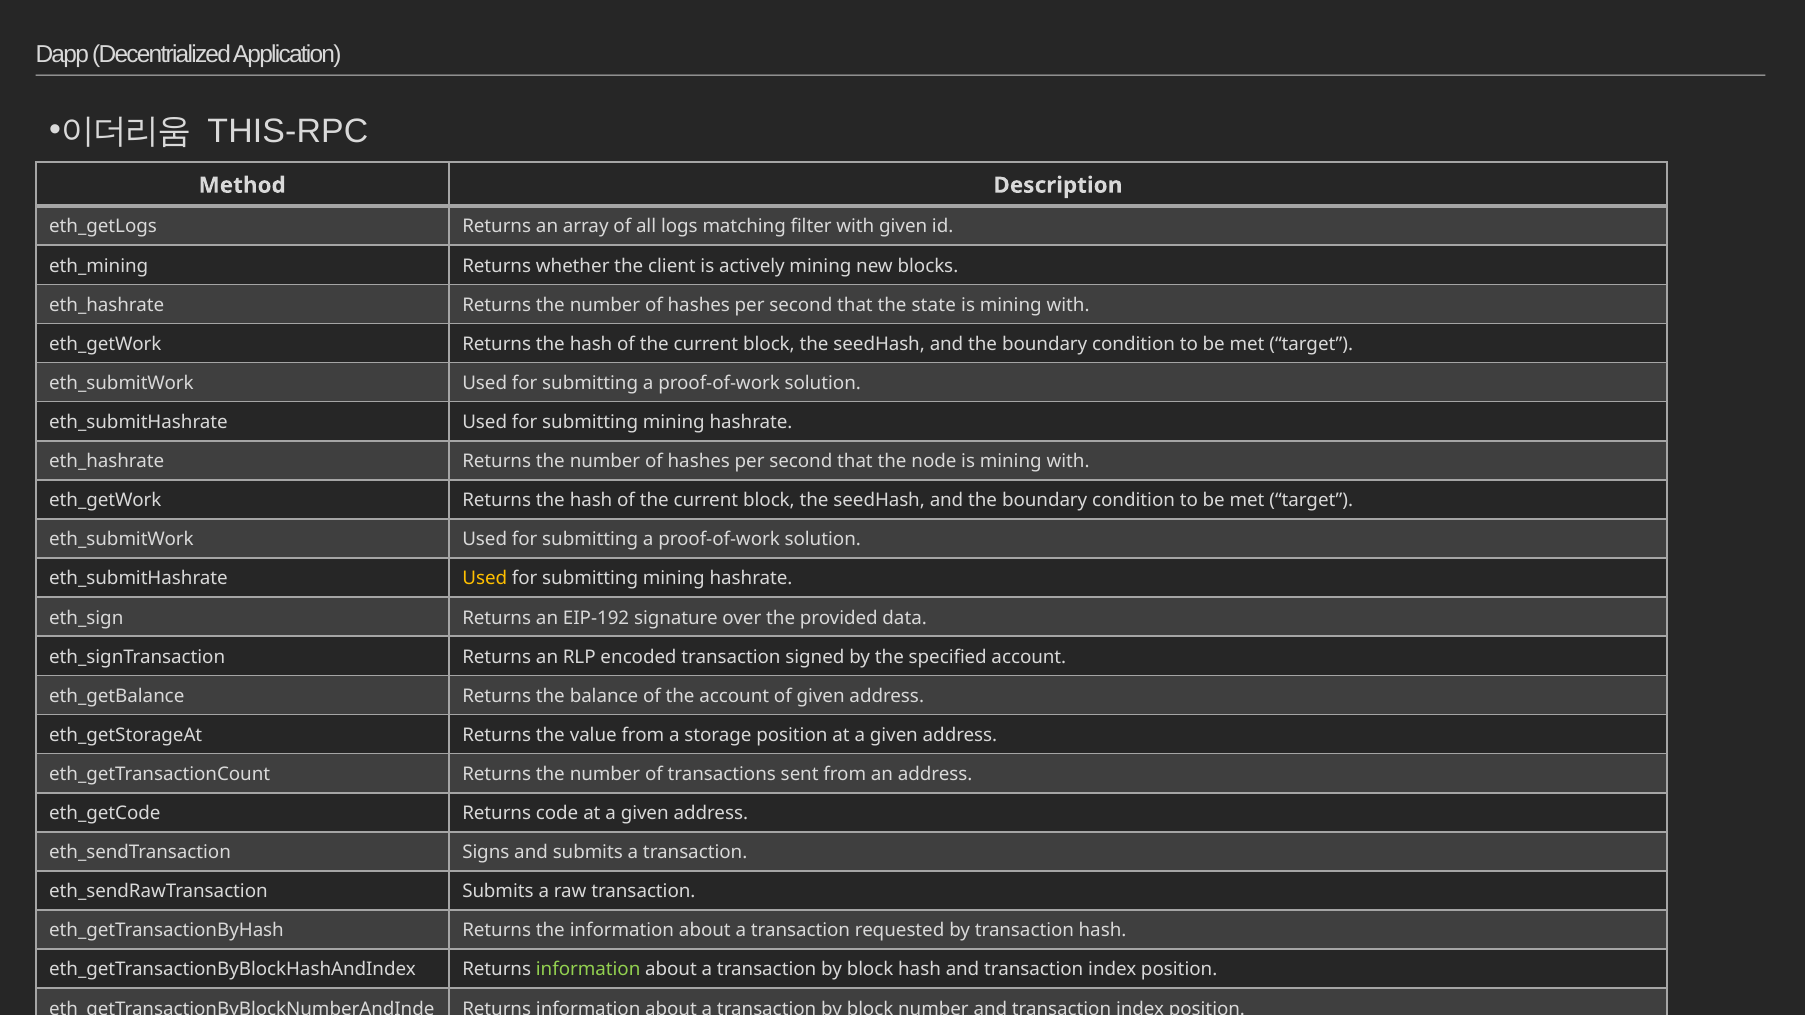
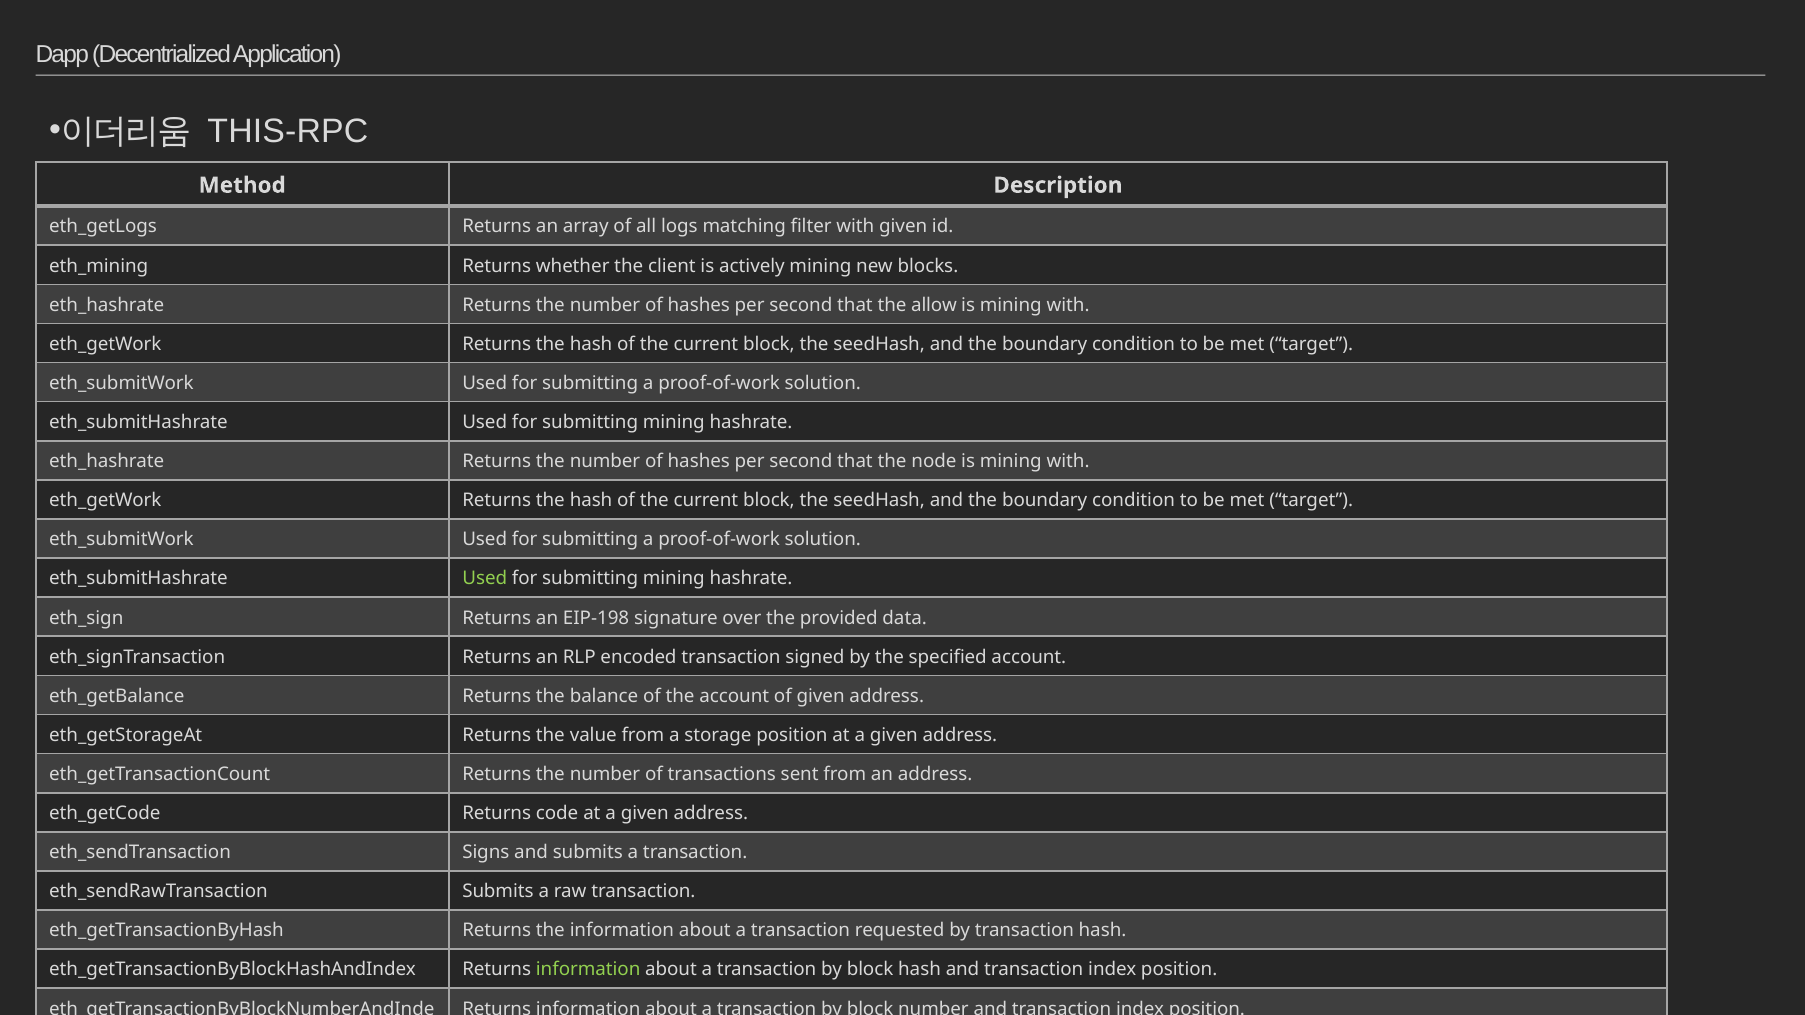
state: state -> allow (934, 305)
Used colour: yellow -> light green (485, 579)
EIP-192: EIP-192 -> EIP-198 (596, 618)
